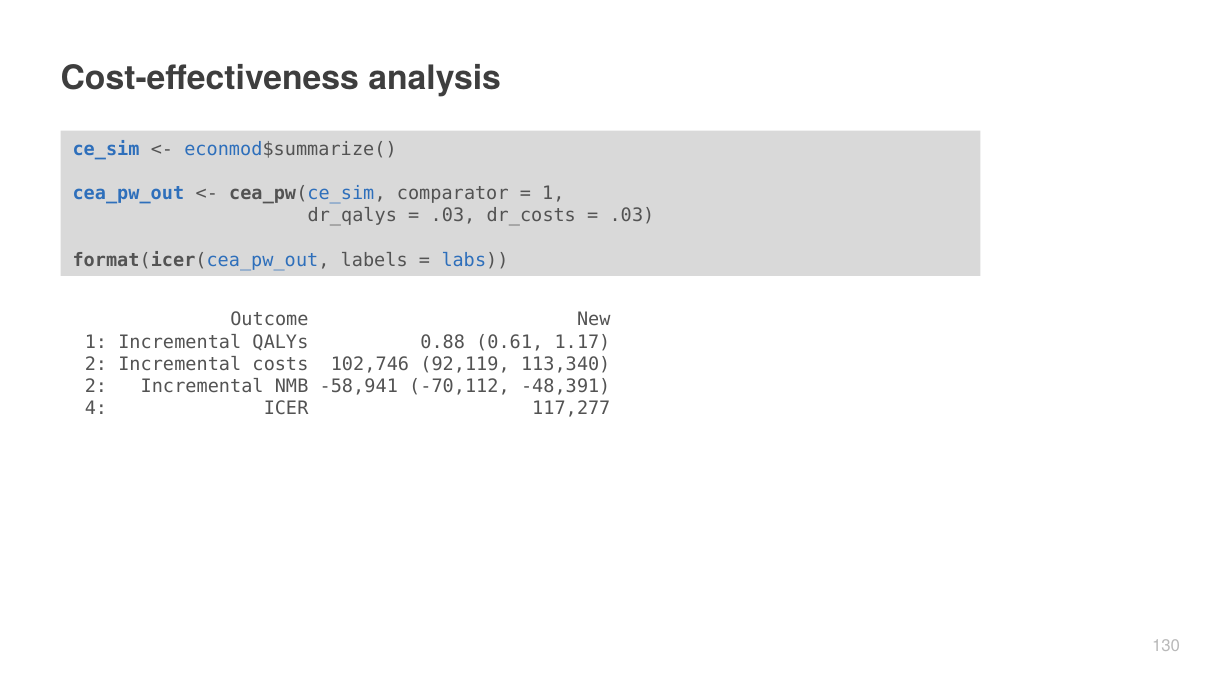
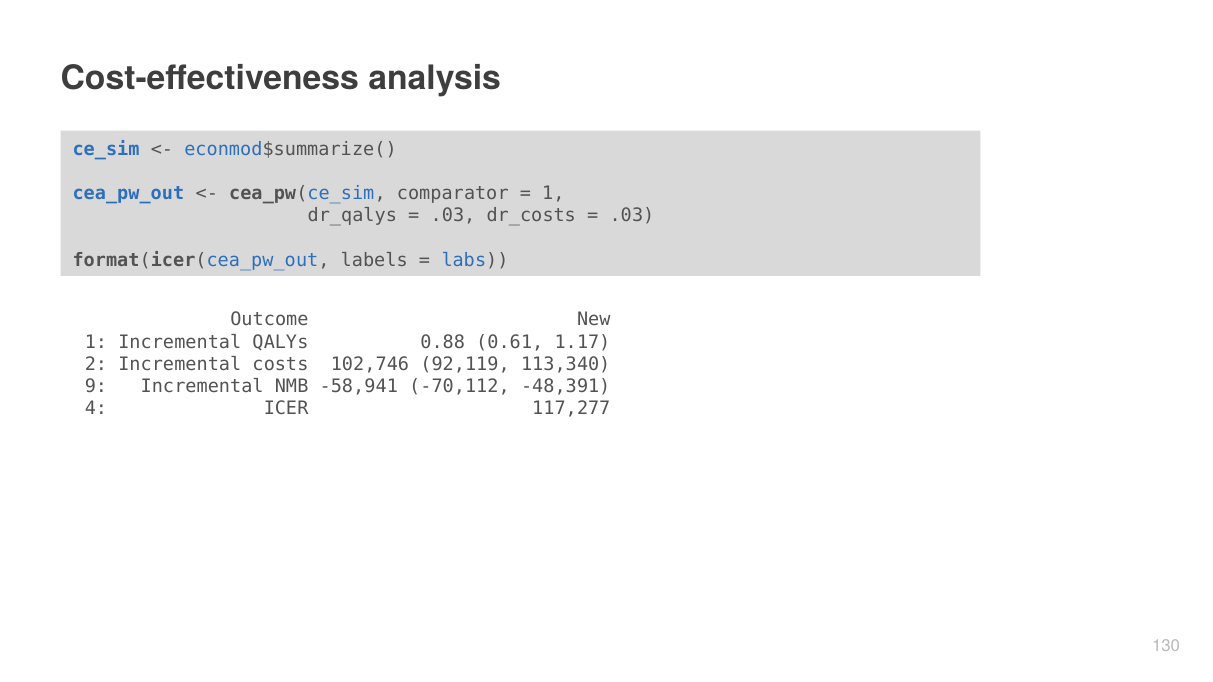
2: 2 -> 9 (96, 387)
